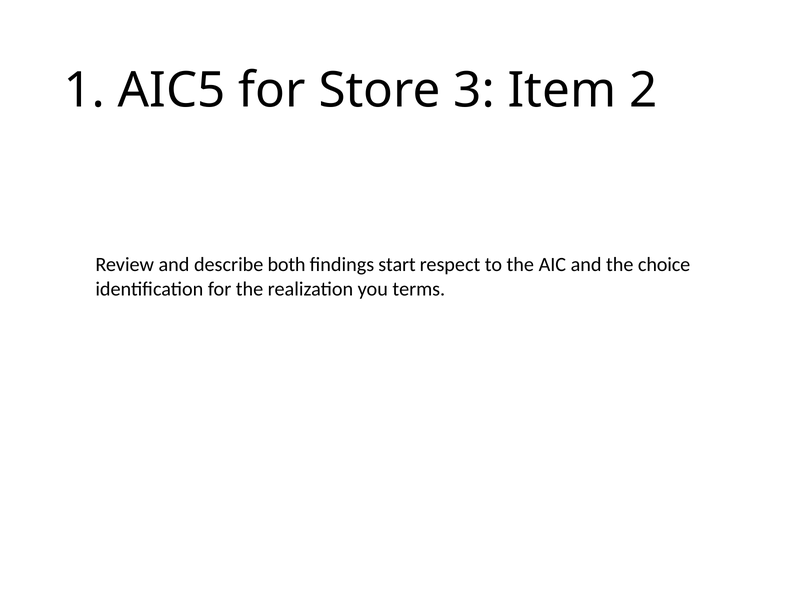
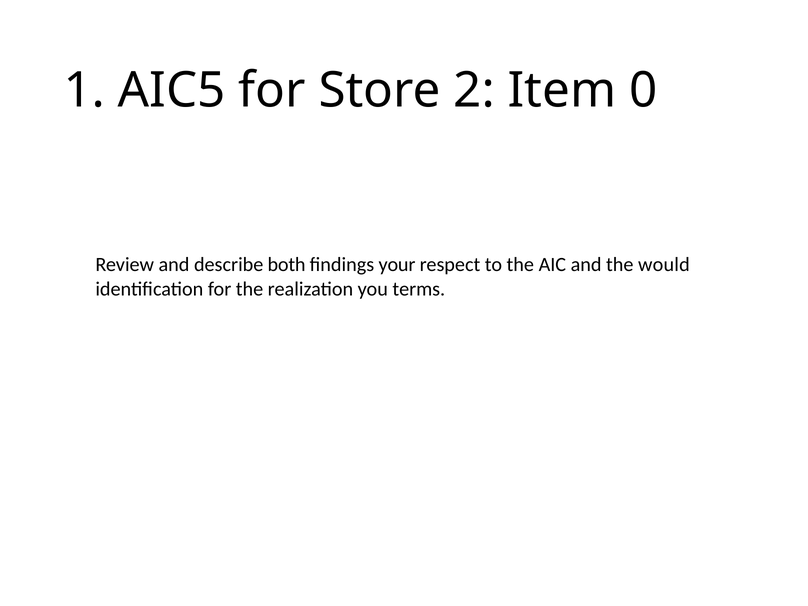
3: 3 -> 2 (474, 90)
2: 2 -> 0 (643, 90)
start: start -> your (397, 265)
choice: choice -> would (664, 265)
